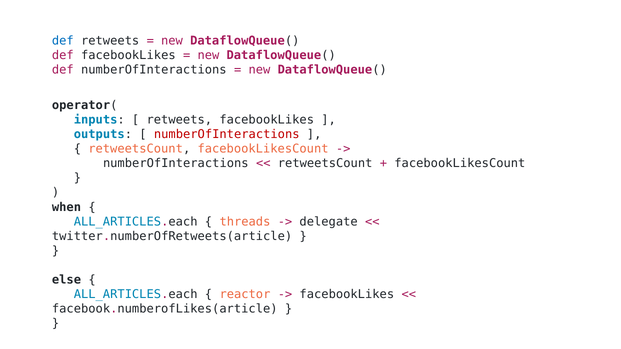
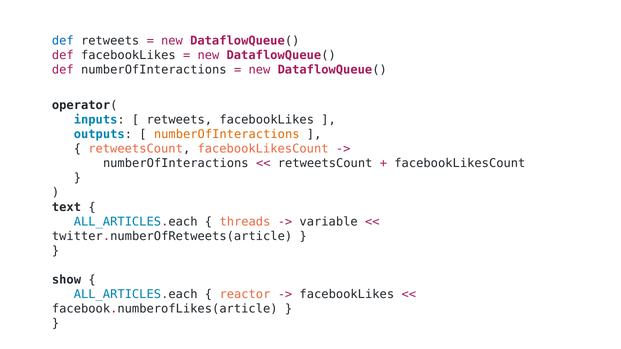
numberOfInteractions colour: red -> orange (227, 134)
when: when -> text (66, 208)
delegate: delegate -> variable (329, 222)
else: else -> show (66, 280)
